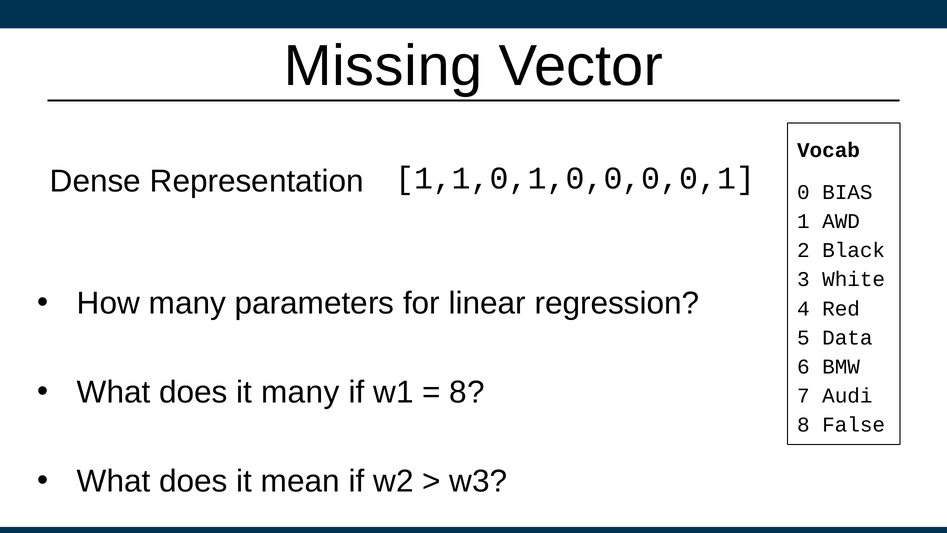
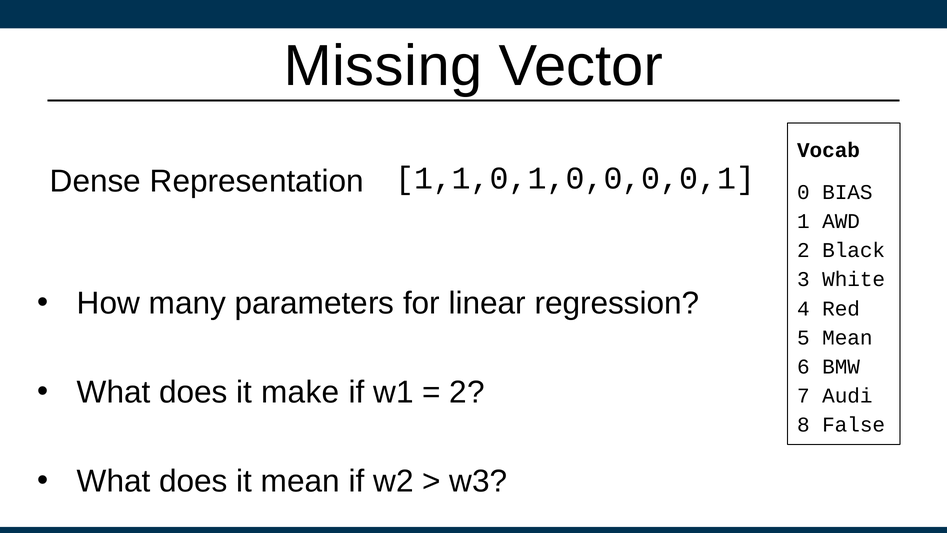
5 Data: Data -> Mean (847, 337)
it many: many -> make (300, 392)
8: 8 -> 2 (467, 392)
